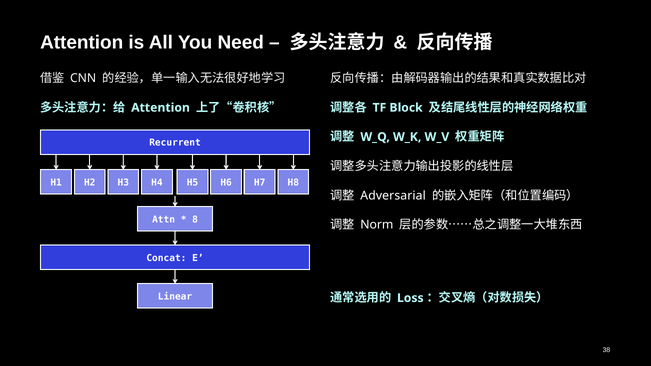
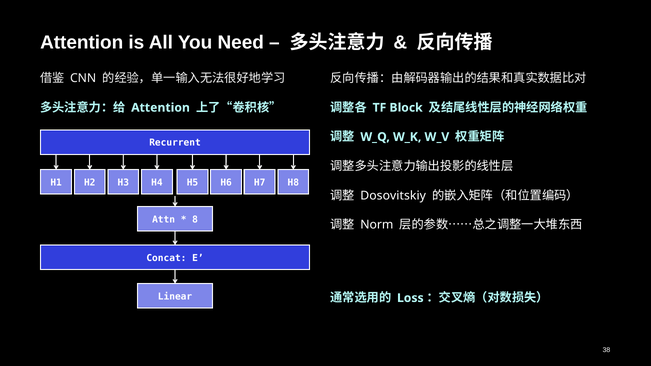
Adversarial: Adversarial -> Dosovitskiy (393, 196)
